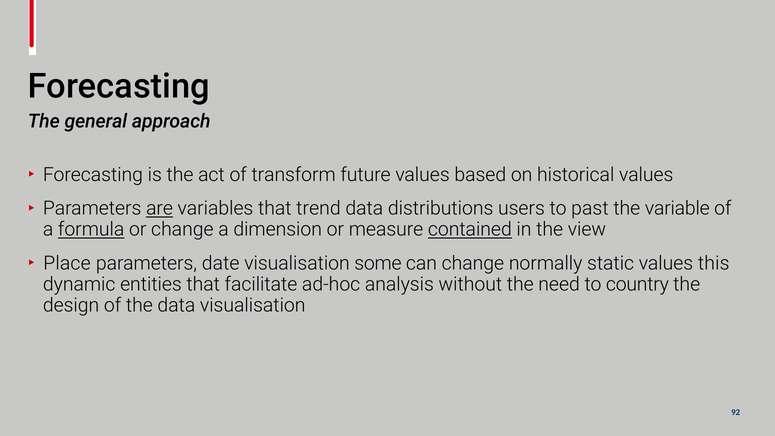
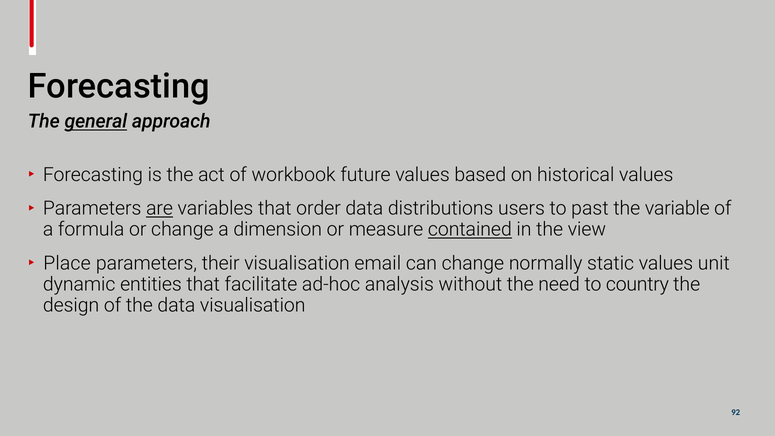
general underline: none -> present (96, 122)
transform: transform -> workbook (294, 175)
trend: trend -> order (319, 209)
formula underline: present -> none (91, 229)
date: date -> their (221, 263)
some: some -> email (378, 263)
this: this -> unit (714, 263)
